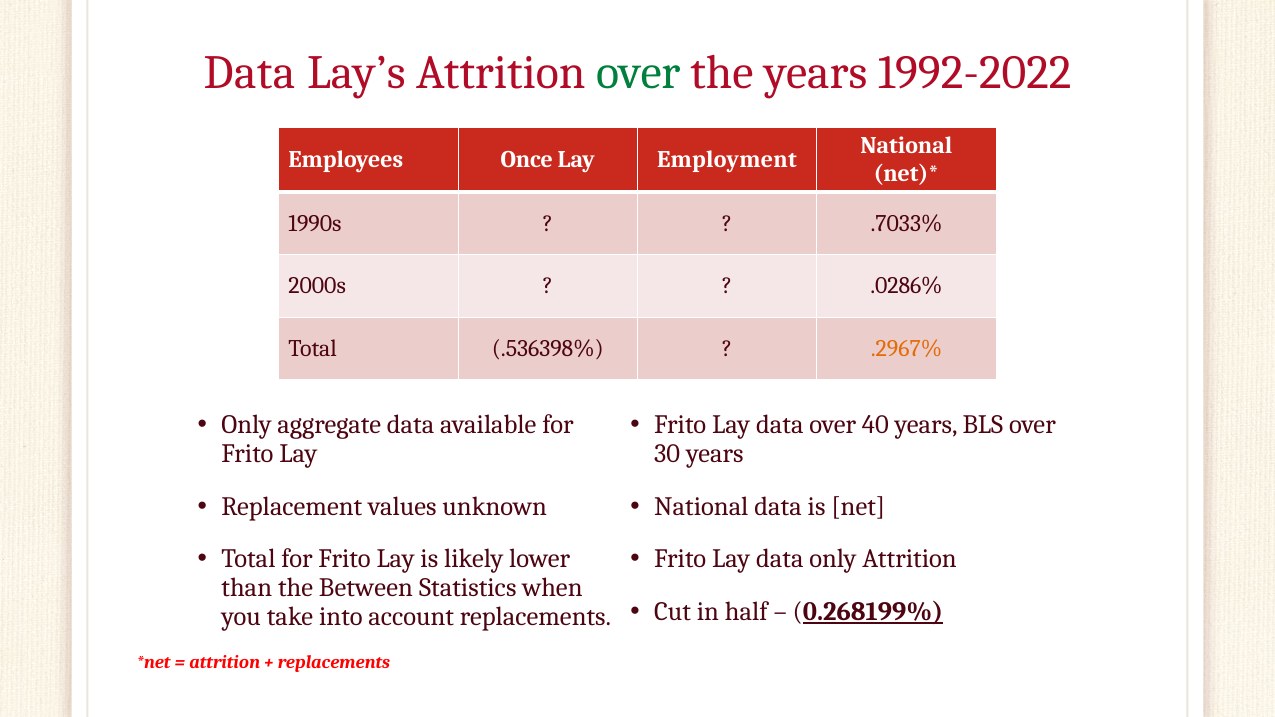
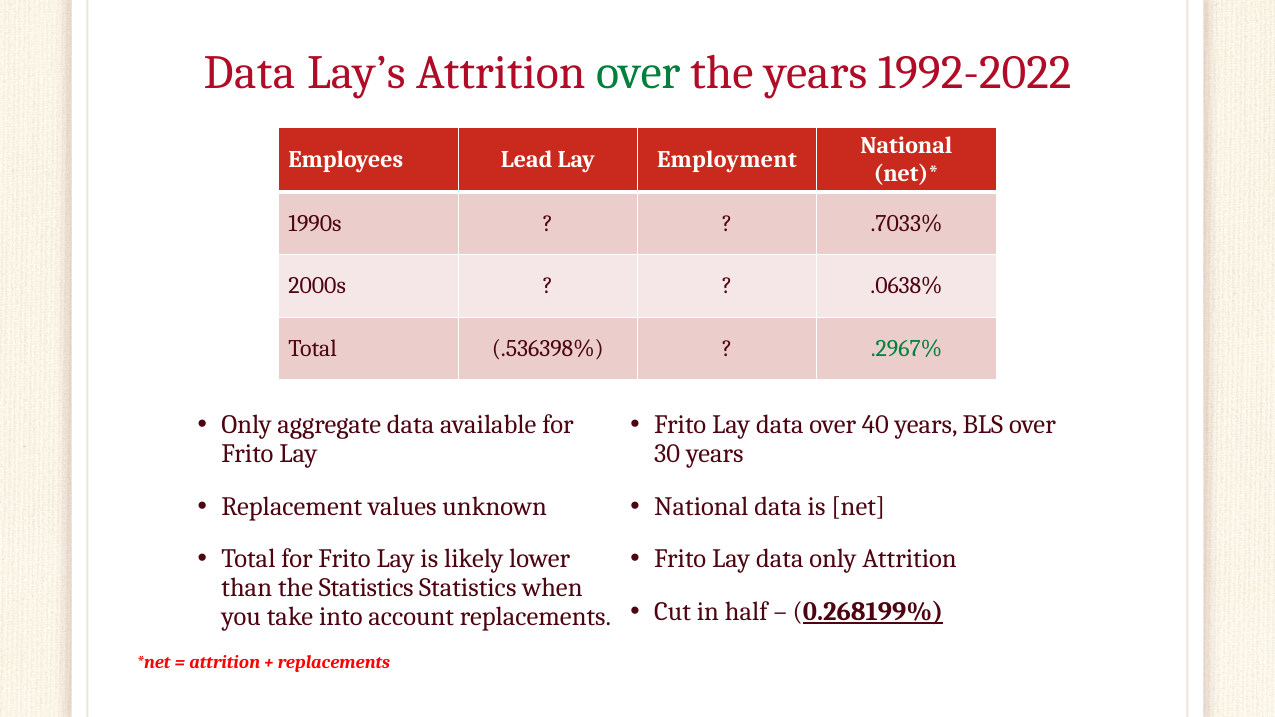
Once: Once -> Lead (527, 160)
.0286%: .0286% -> .0638% (906, 286)
.2967% colour: orange -> green (906, 349)
the Between: Between -> Statistics (366, 588)
